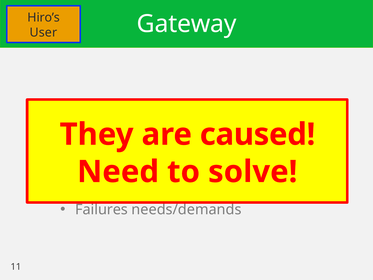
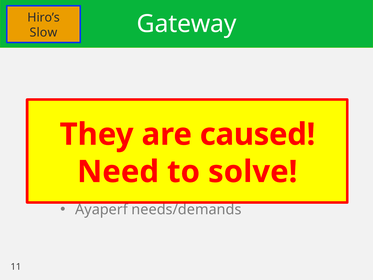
User: User -> Slow (43, 32)
Failures: Failures -> Ayaperf (101, 209)
